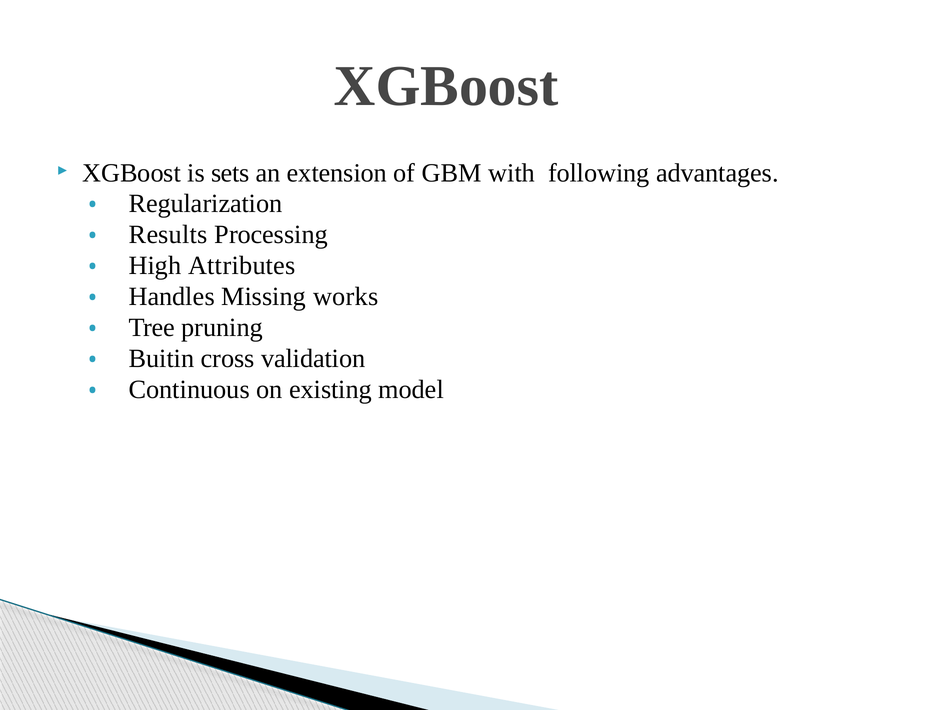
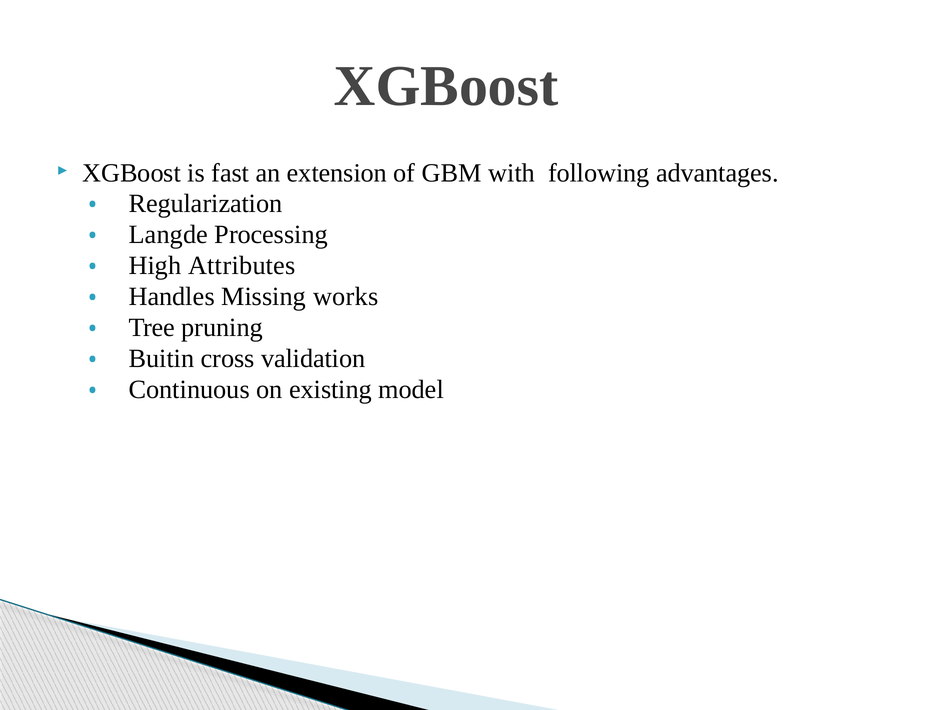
sets: sets -> fast (230, 173)
Results: Results -> Langde (168, 235)
